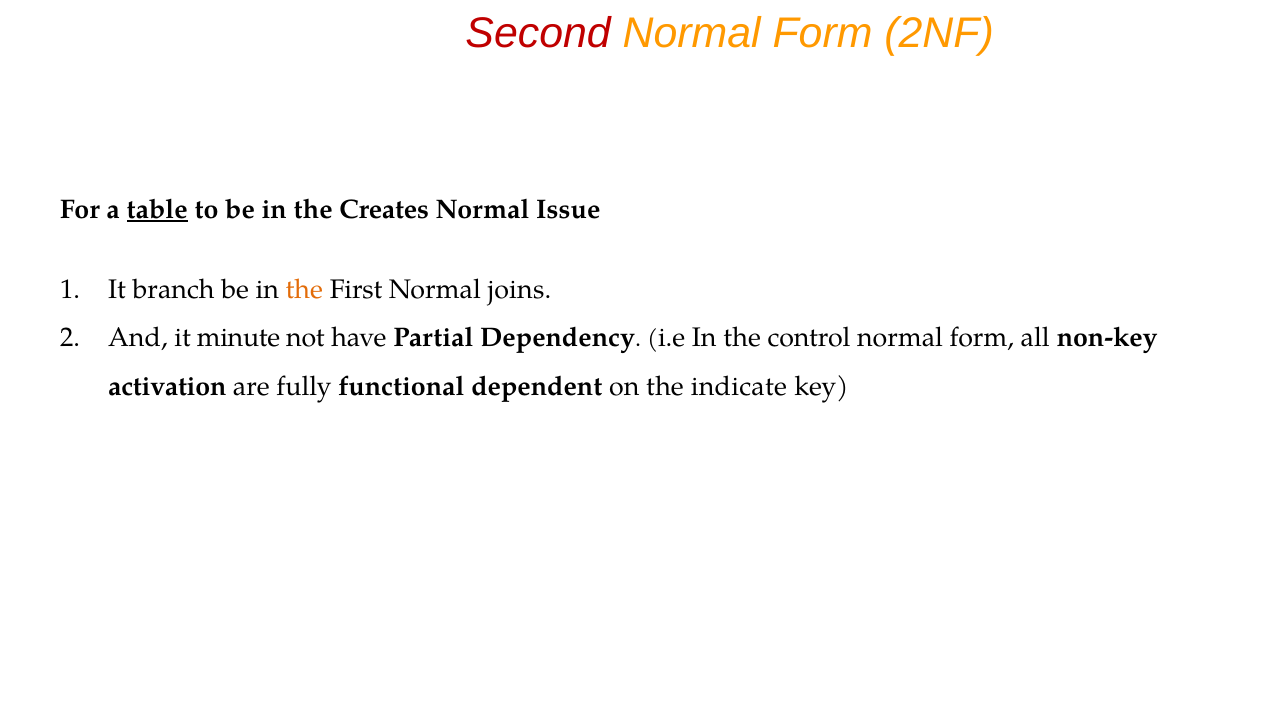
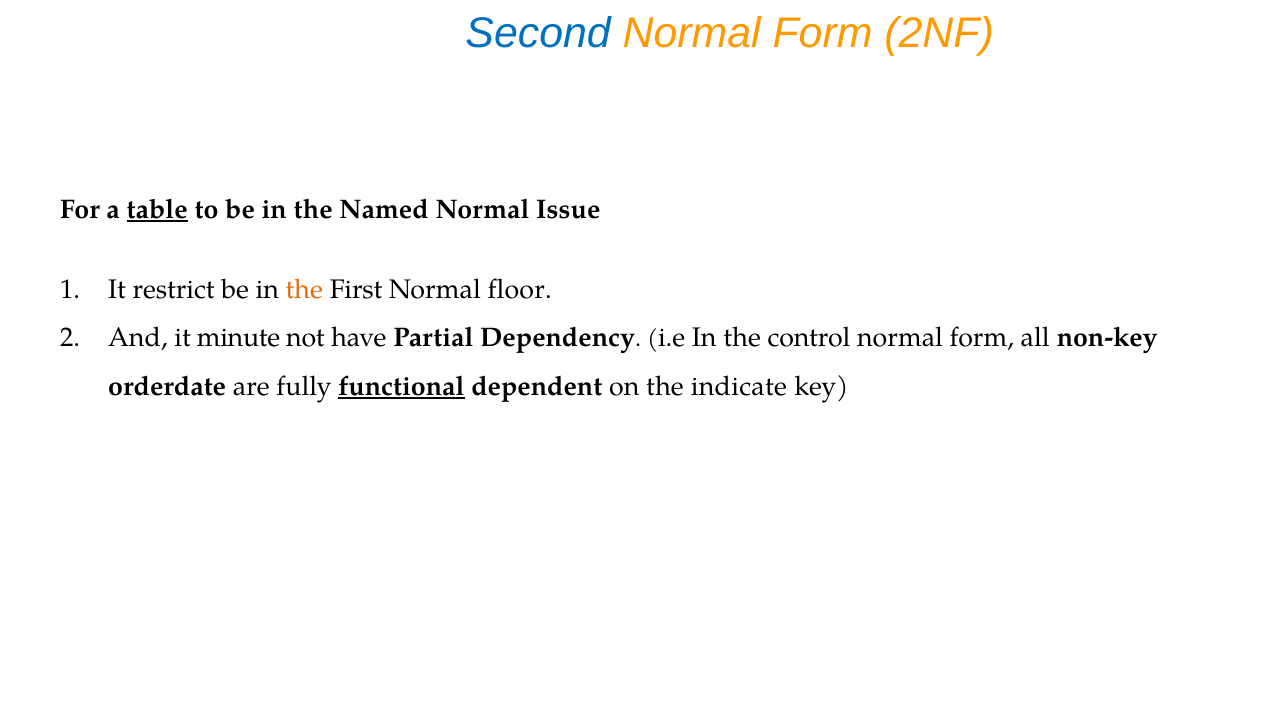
Second colour: red -> blue (538, 33)
Creates: Creates -> Named (384, 210)
branch: branch -> restrict (174, 290)
joins: joins -> floor (520, 290)
activation: activation -> orderdate (167, 386)
functional underline: none -> present (401, 386)
